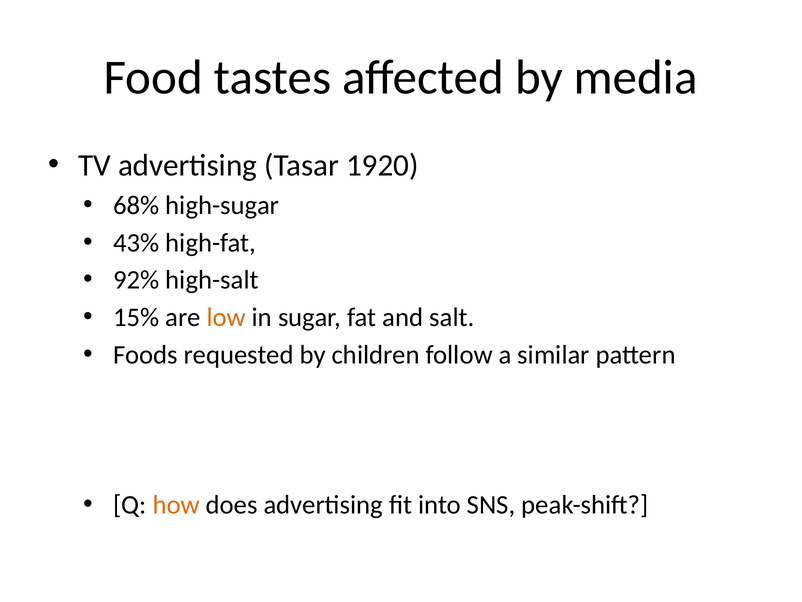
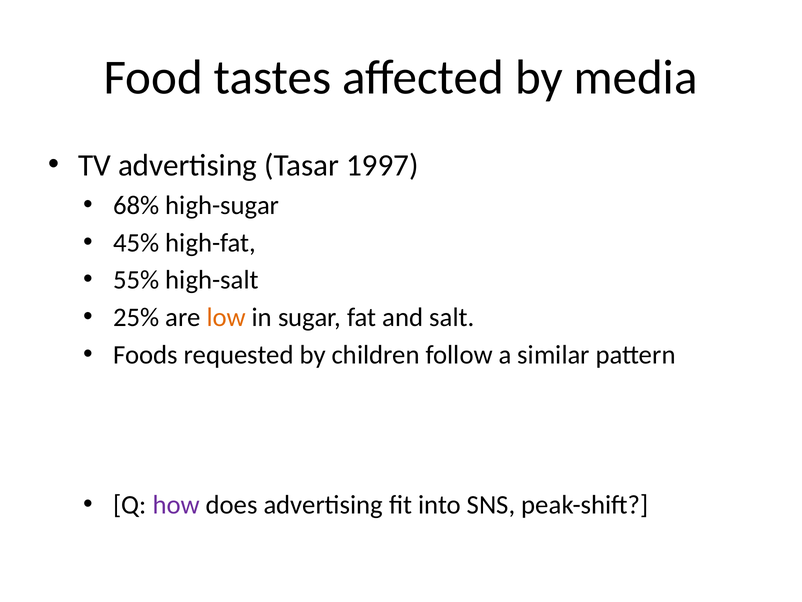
1920: 1920 -> 1997 (382, 165)
43%: 43% -> 45% (136, 242)
92%: 92% -> 55% (136, 280)
15%: 15% -> 25% (136, 317)
how colour: orange -> purple (176, 504)
